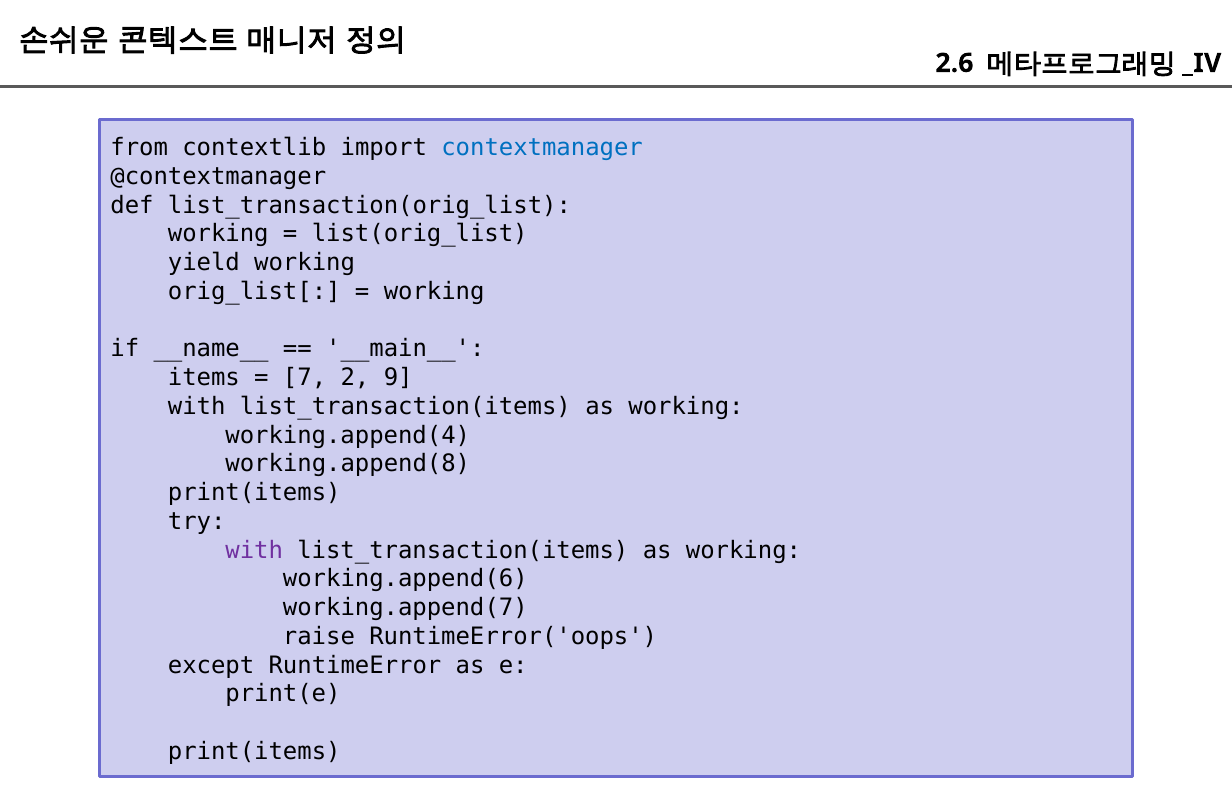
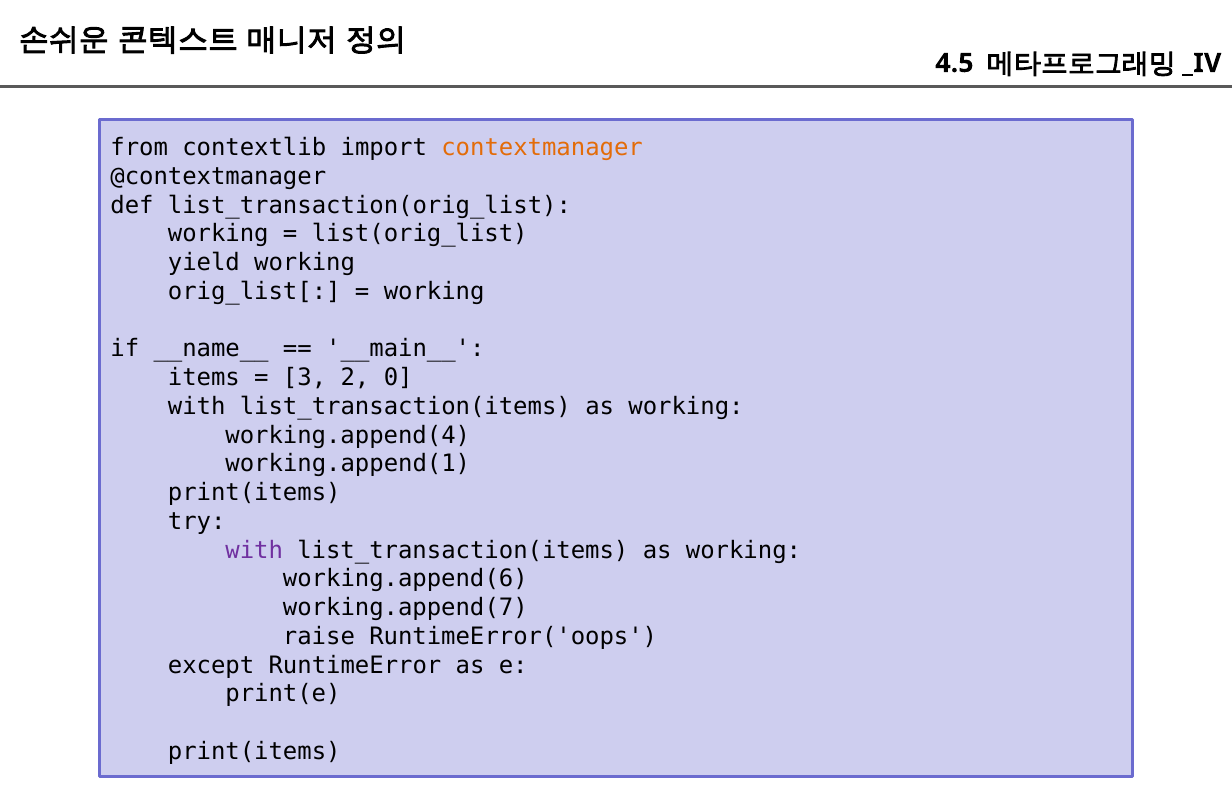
2.6: 2.6 -> 4.5 (954, 63)
contextmanager colour: blue -> orange (542, 148)
7: 7 -> 3 (305, 378)
9: 9 -> 0 (398, 378)
working.append(8: working.append(8 -> working.append(1 (348, 464)
